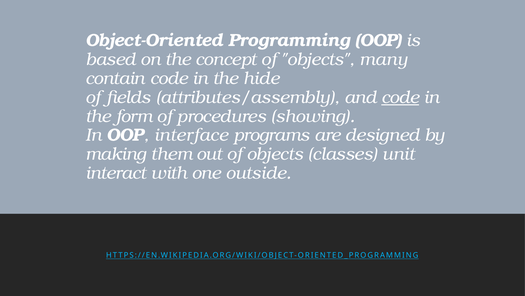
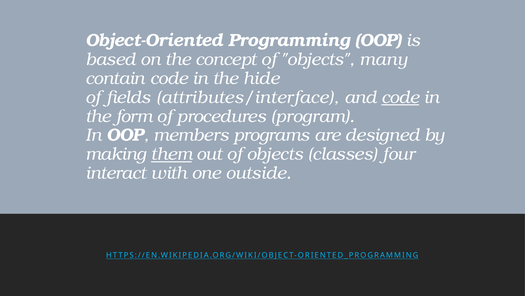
attributes/assembly: attributes/assembly -> attributes/interface (248, 97)
showing: showing -> program (313, 116)
interface: interface -> members (191, 135)
them underline: none -> present (172, 154)
unit: unit -> four (399, 154)
